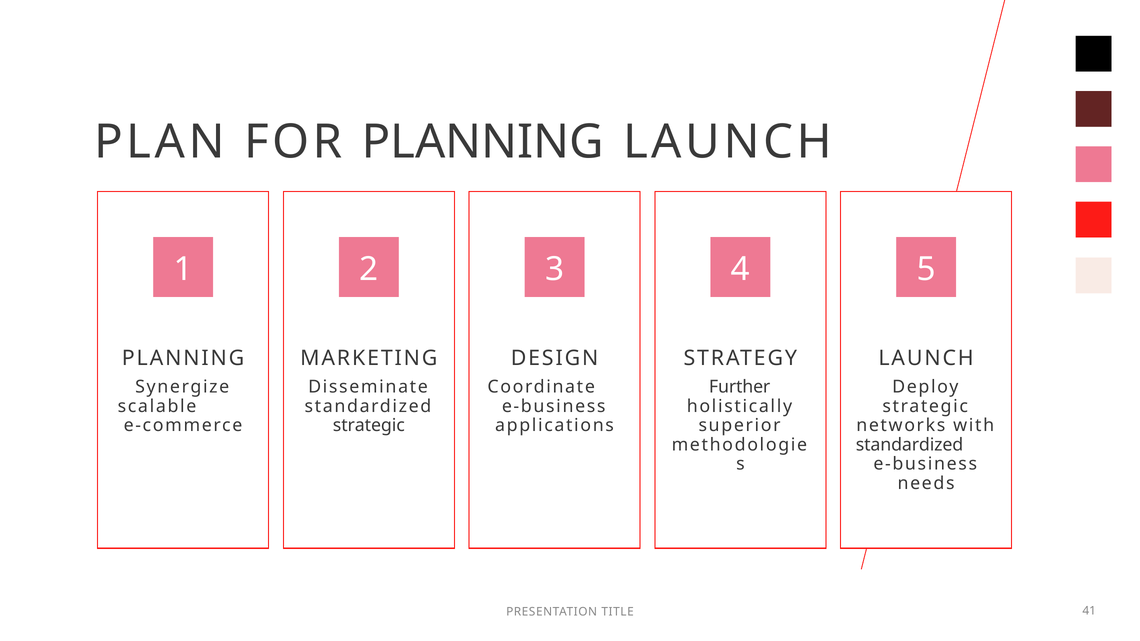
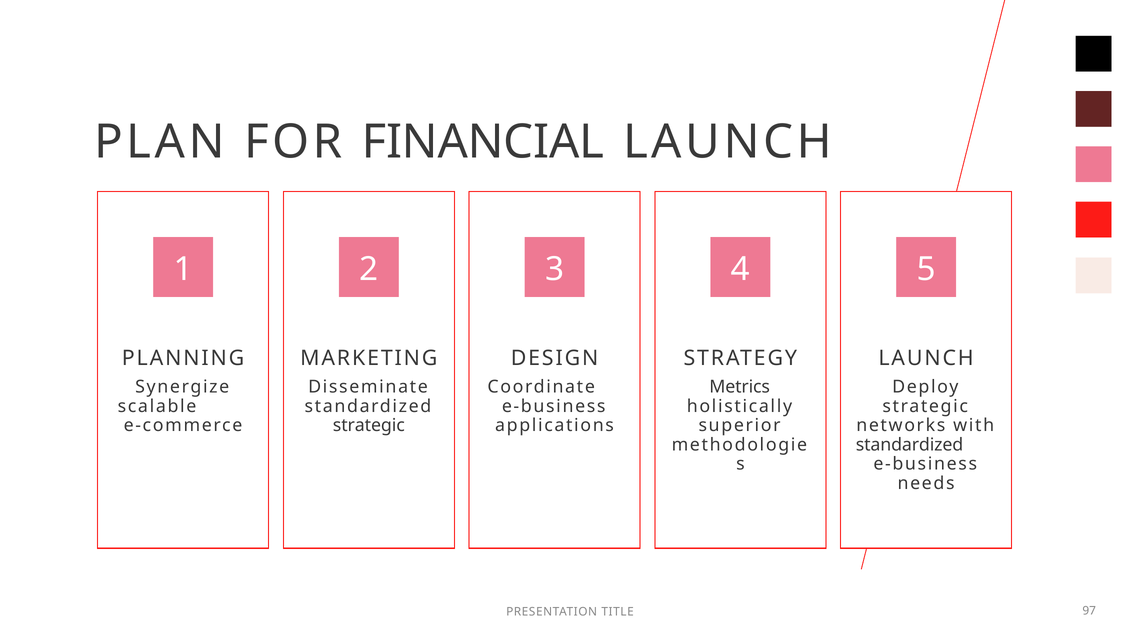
FOR PLANNING: PLANNING -> FINANCIAL (483, 142)
Further: Further -> Metrics (740, 387)
41: 41 -> 97 (1089, 611)
